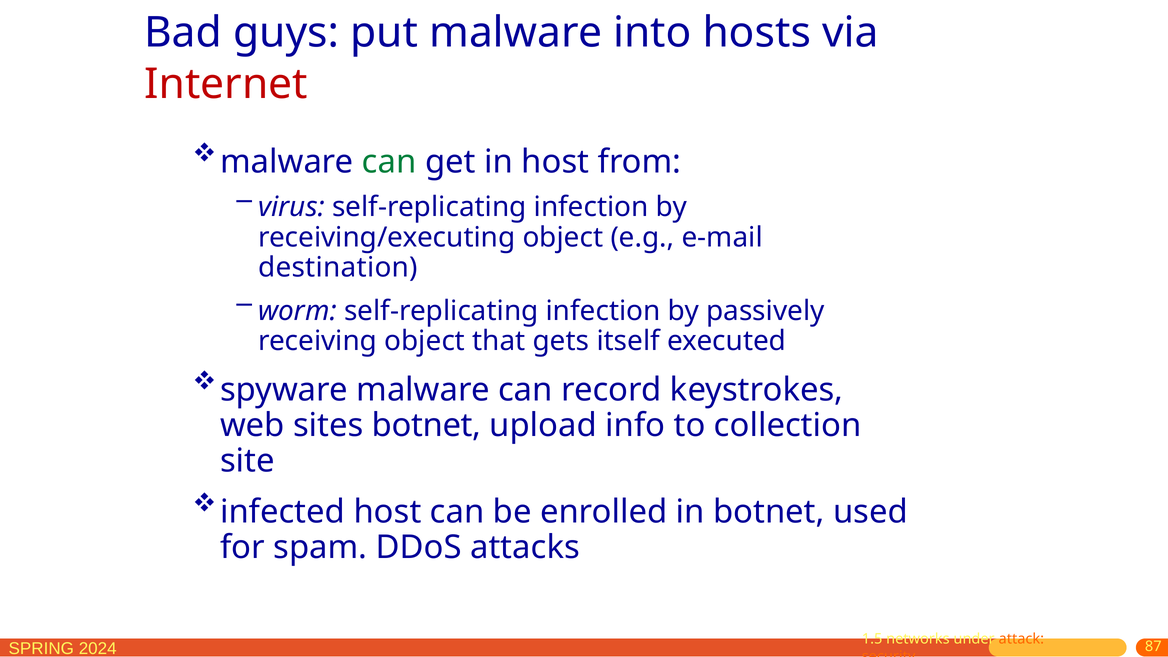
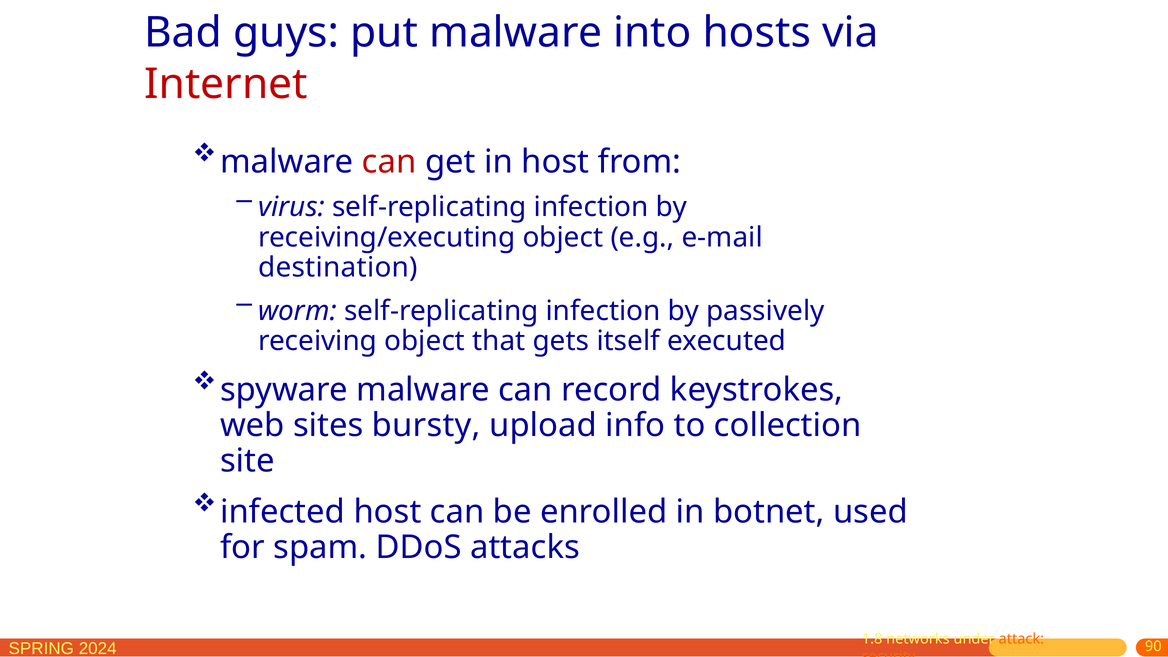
can colour: green -> red (389, 162)
sites botnet: botnet -> bursty (426, 425)
1.5: 1.5 -> 1.8 (872, 639)
87: 87 -> 90 (1153, 647)
